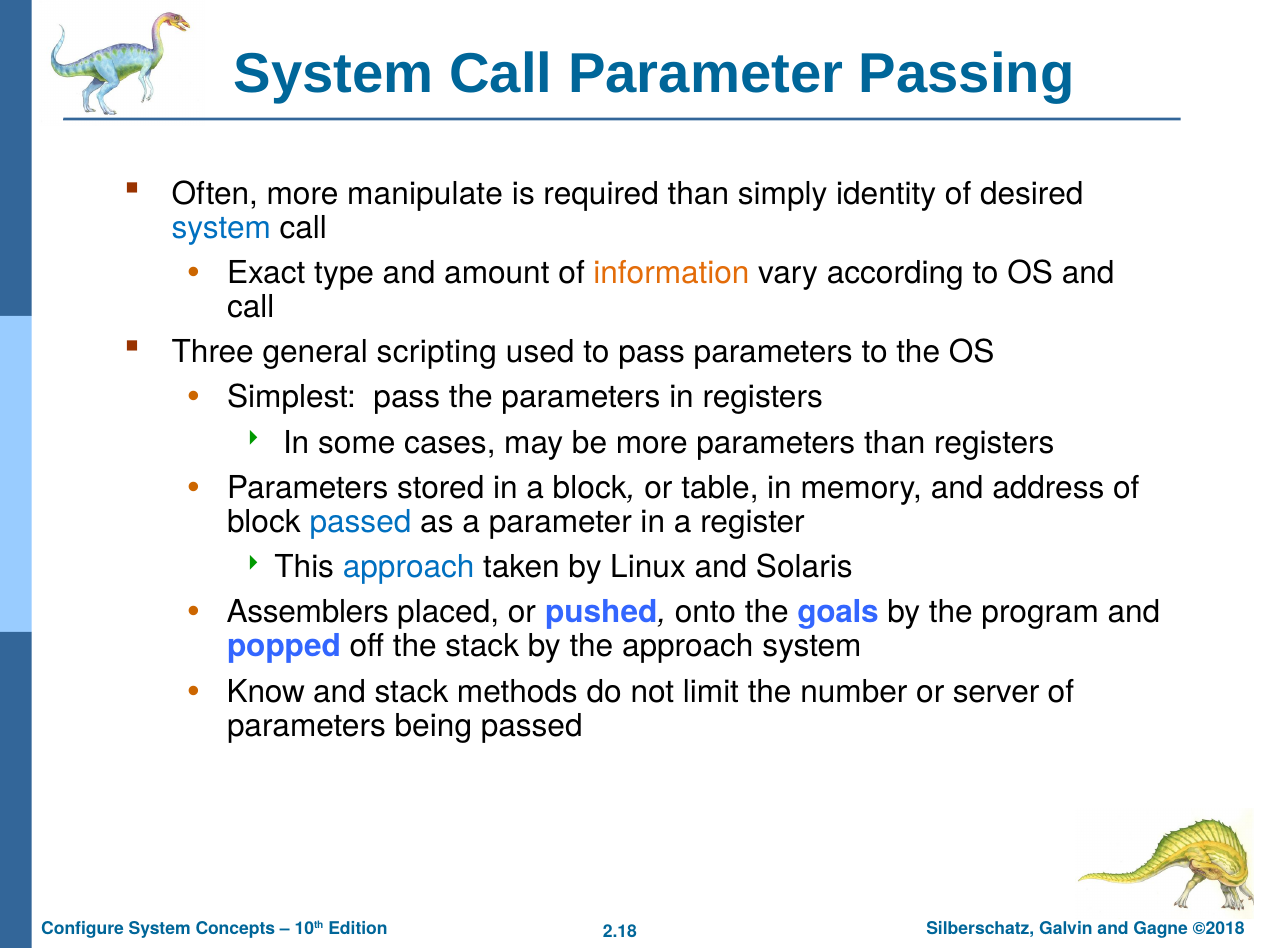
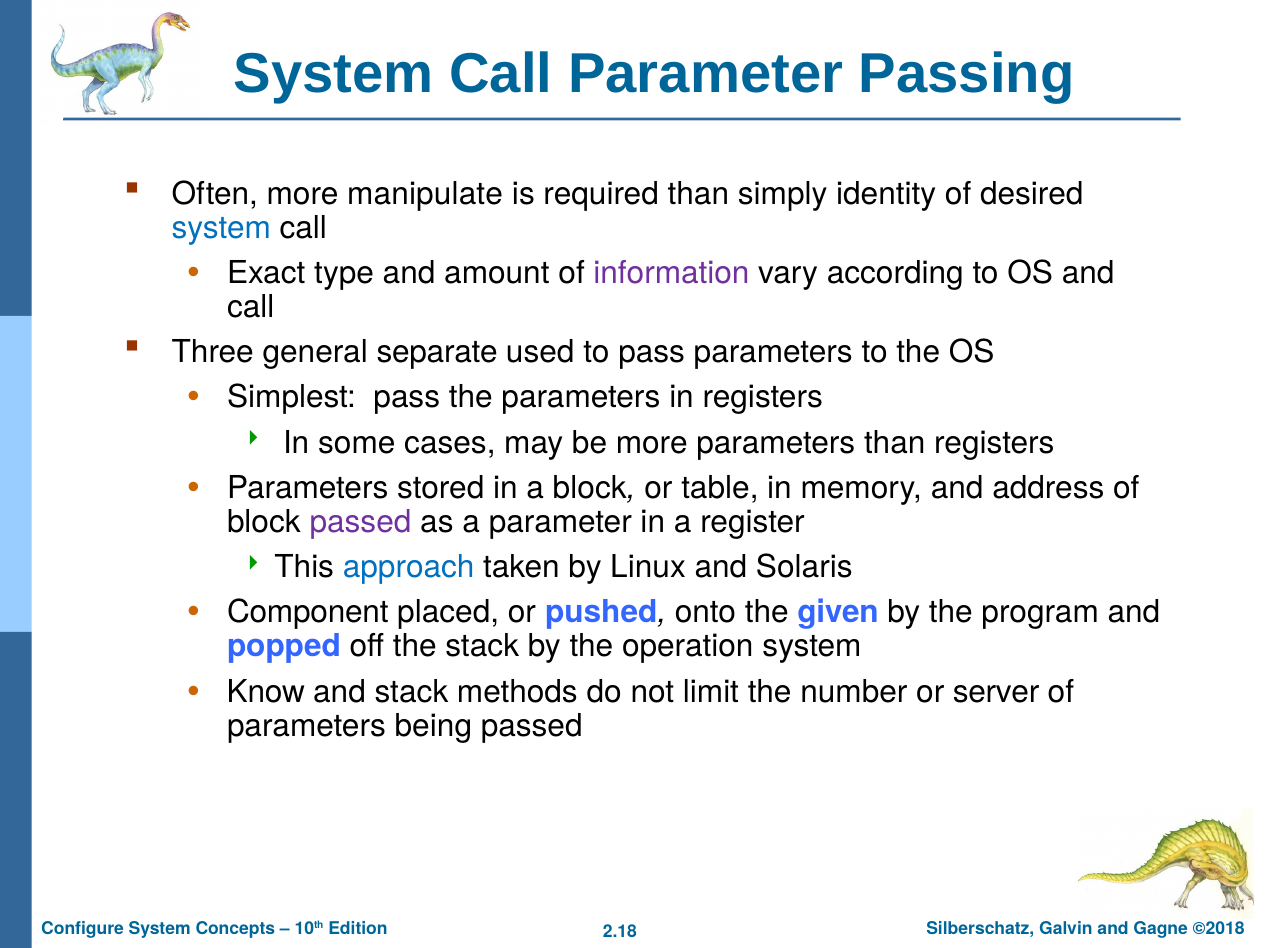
information colour: orange -> purple (671, 273)
scripting: scripting -> separate (437, 353)
passed colour: blue -> purple (360, 522)
Assemblers: Assemblers -> Component (308, 613)
goals: goals -> given (838, 613)
the approach: approach -> operation (688, 647)
